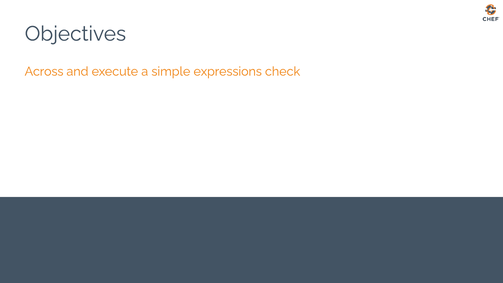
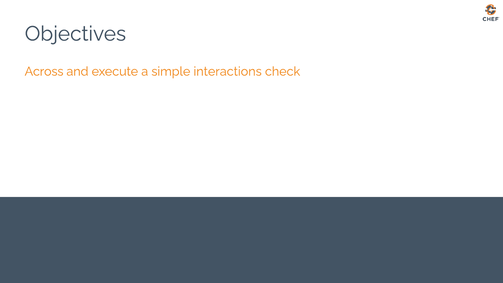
expressions: expressions -> interactions (228, 71)
